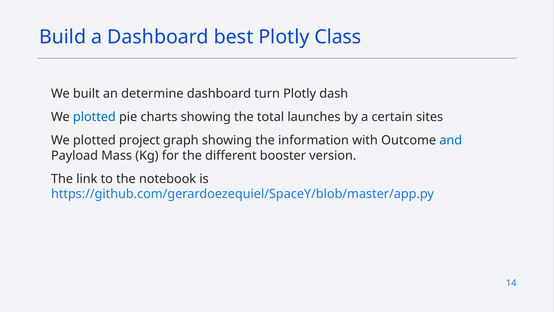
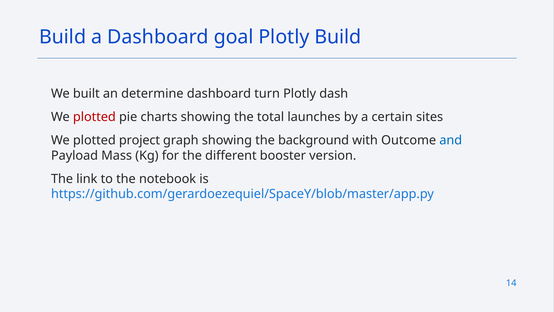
best: best -> goal (234, 37)
Plotly Class: Class -> Build (338, 37)
plotted colour: blue -> red (94, 117)
information: information -> background (314, 140)
